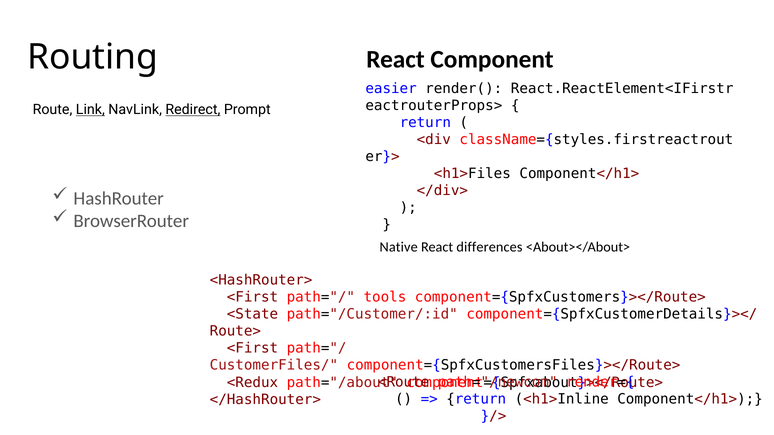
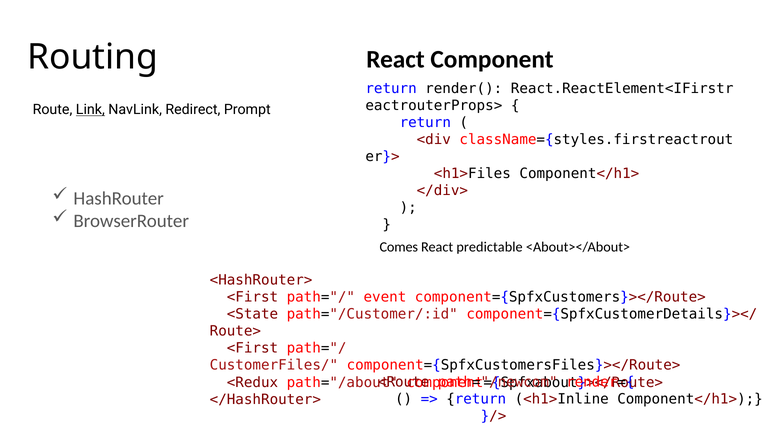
easier: easier -> return (391, 88)
Redirect underline: present -> none (193, 110)
Native: Native -> Comes (399, 247)
differences: differences -> predictable (490, 247)
tools: tools -> event (385, 297)
